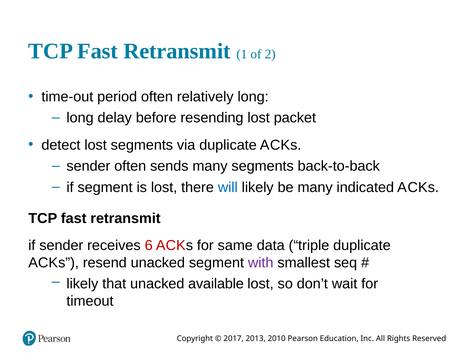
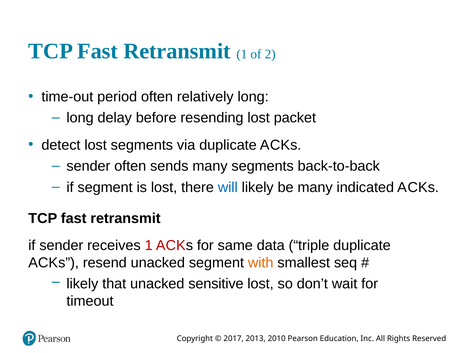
receives 6: 6 -> 1 (149, 246)
with colour: purple -> orange (261, 263)
available: available -> sensitive (216, 284)
